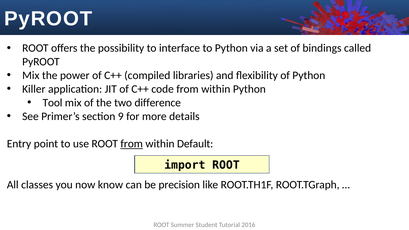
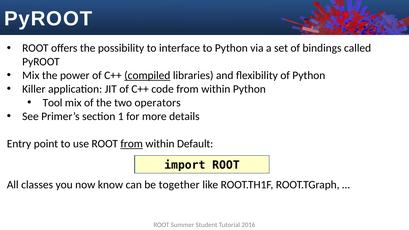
compiled underline: none -> present (147, 76)
difference: difference -> operators (158, 103)
9: 9 -> 1 (121, 116)
precision: precision -> together (179, 185)
